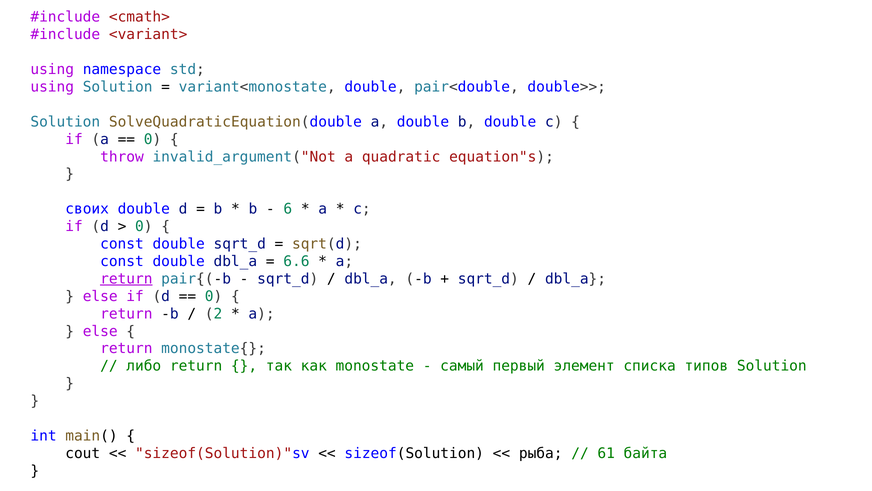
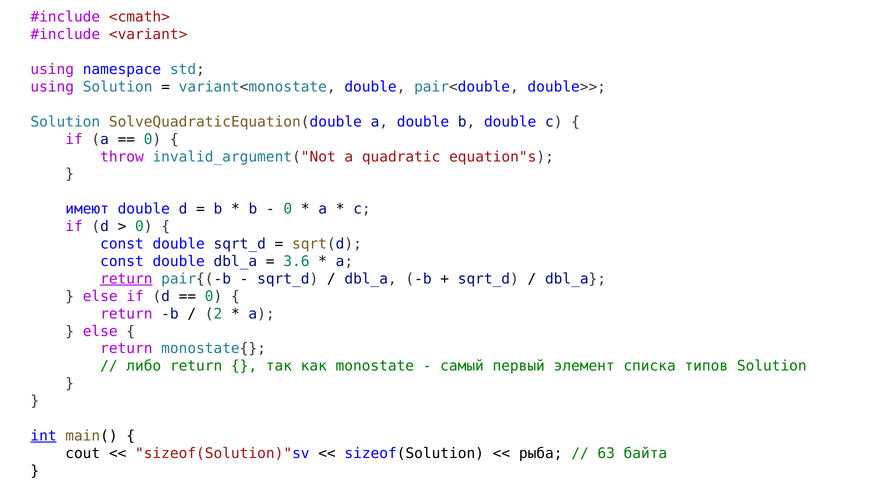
своих: своих -> имеют (87, 209)
6: 6 -> 0 (288, 209)
6.6: 6.6 -> 3.6 (296, 261)
int underline: none -> present (44, 435)
61: 61 -> 63 (606, 453)
